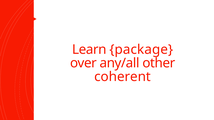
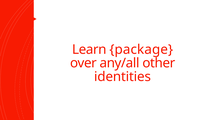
coherent: coherent -> identities (123, 77)
